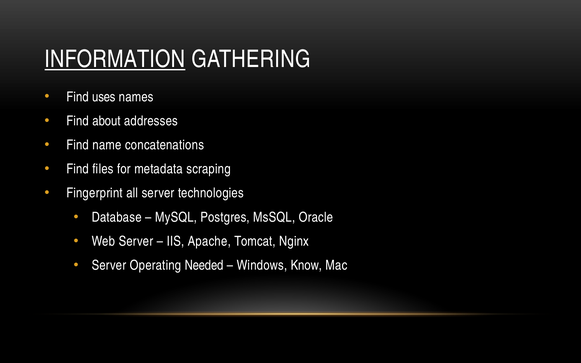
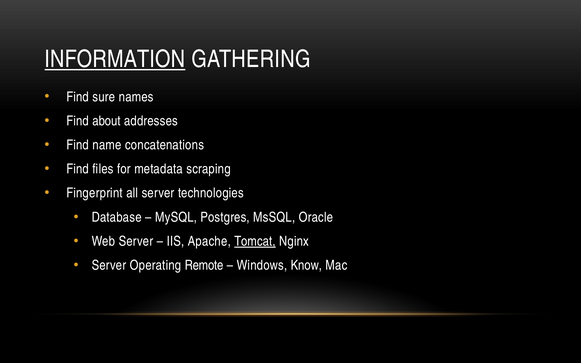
uses: uses -> sure (104, 97)
Tomcat underline: none -> present (255, 241)
Needed: Needed -> Remote (204, 265)
